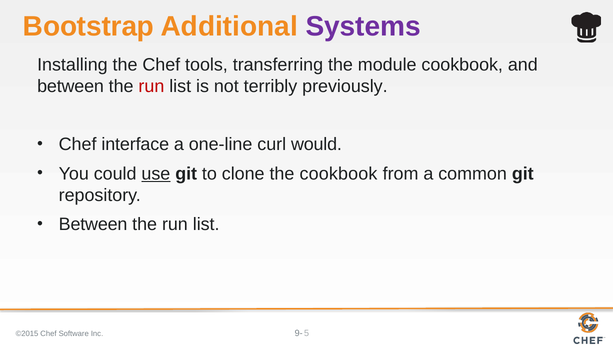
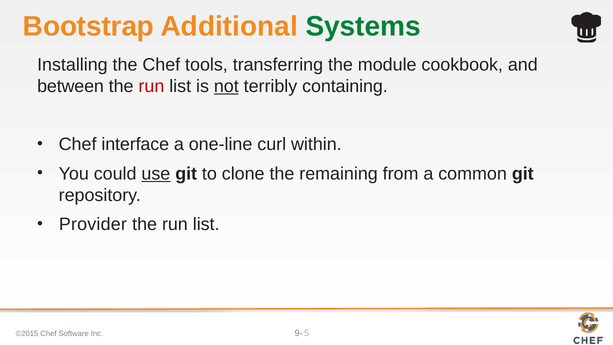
Systems colour: purple -> green (363, 27)
not underline: none -> present (226, 86)
previously: previously -> containing (345, 86)
would: would -> within (316, 144)
the cookbook: cookbook -> remaining (339, 174)
Between: Between -> Provider (93, 224)
